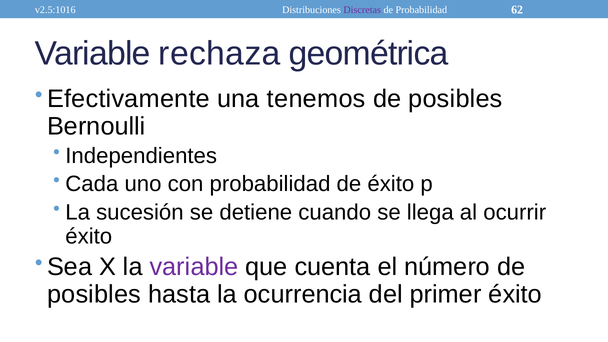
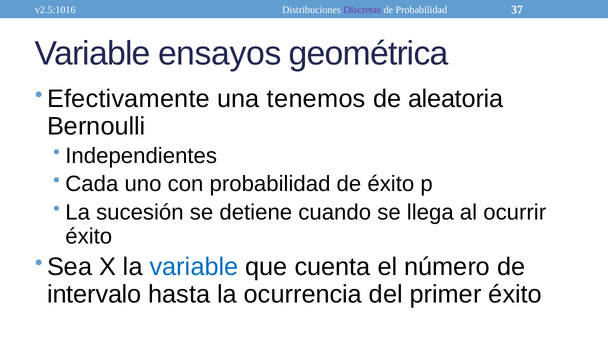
62: 62 -> 37 (517, 10)
rechaza: rechaza -> ensayos (220, 54)
posibles: posibles -> aleatoria (456, 99)
variable colour: purple -> blue (194, 267)
posibles: posibles -> intervalo (94, 294)
